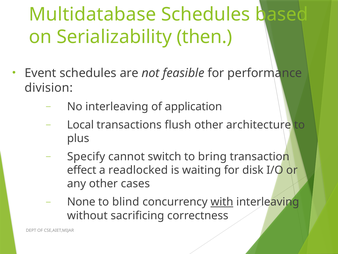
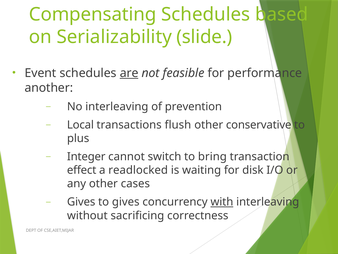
Multidatabase: Multidatabase -> Compensating (93, 14)
then: then -> slide (204, 37)
are underline: none -> present (129, 73)
division: division -> another (49, 88)
application: application -> prevention (193, 106)
architecture: architecture -> conservative (259, 125)
Specify: Specify -> Integer (86, 156)
None: None -> Gives (81, 202)
to blind: blind -> gives (126, 202)
